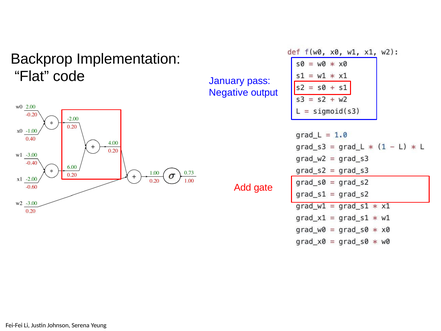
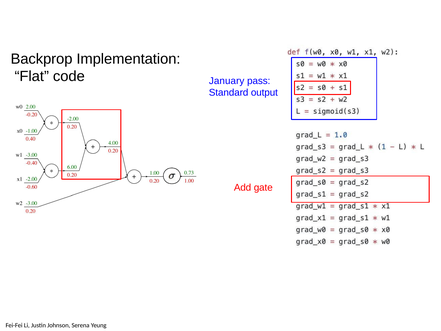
Negative: Negative -> Standard (229, 93)
